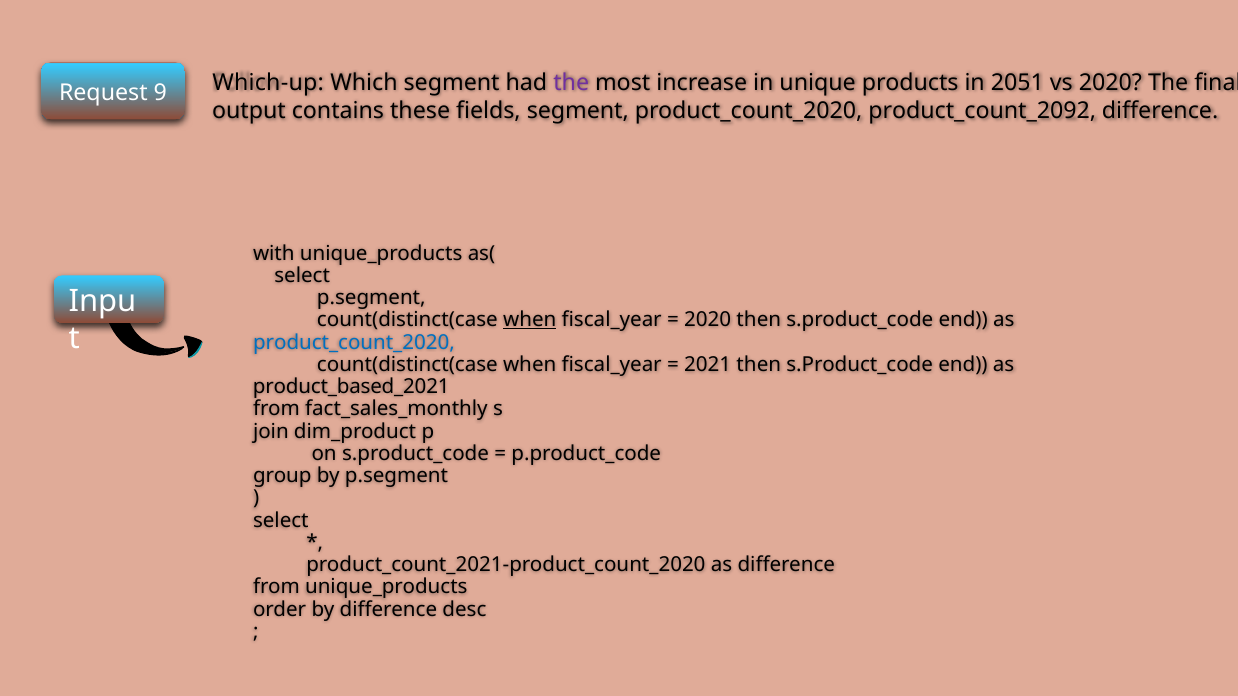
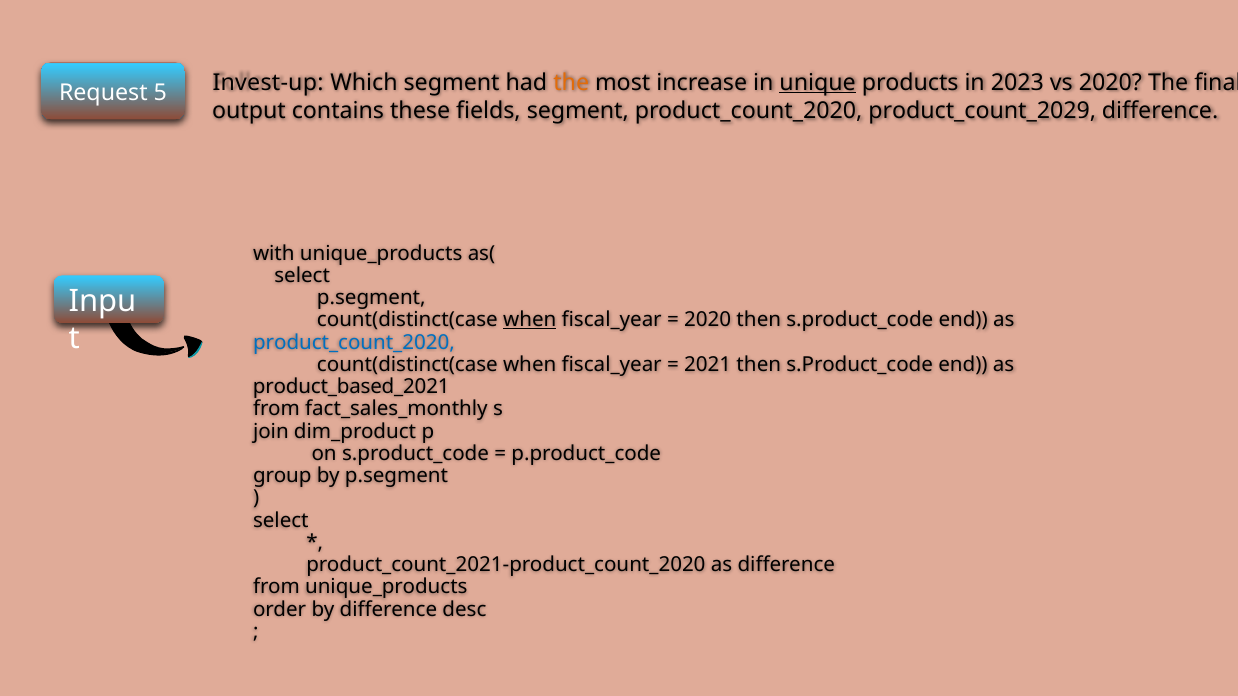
Which-up: Which-up -> Invest-up (268, 83)
the colour: purple -> orange (571, 83)
unique underline: none -> present (818, 83)
2051: 2051 -> 2023 (1017, 83)
9: 9 -> 5 (160, 93)
product_count_2092: product_count_2092 -> product_count_2029 (982, 111)
